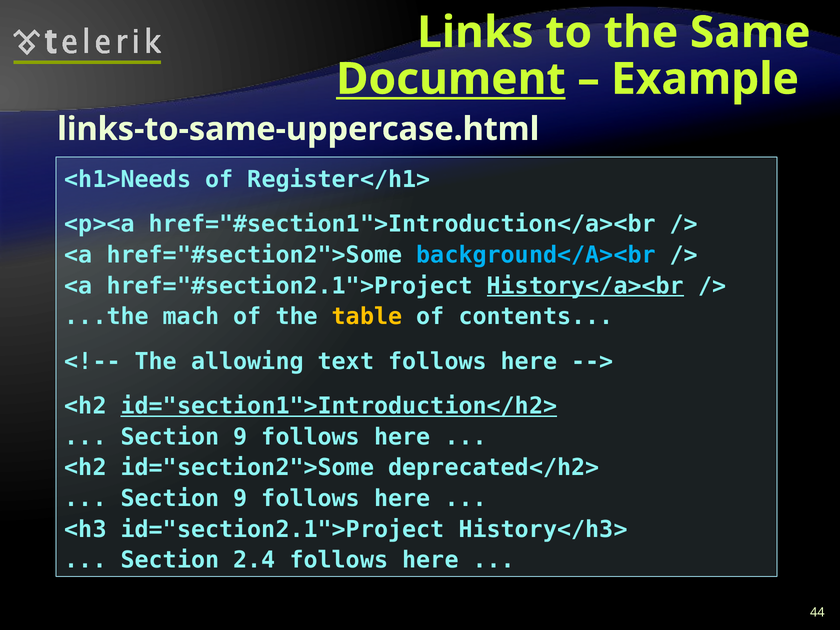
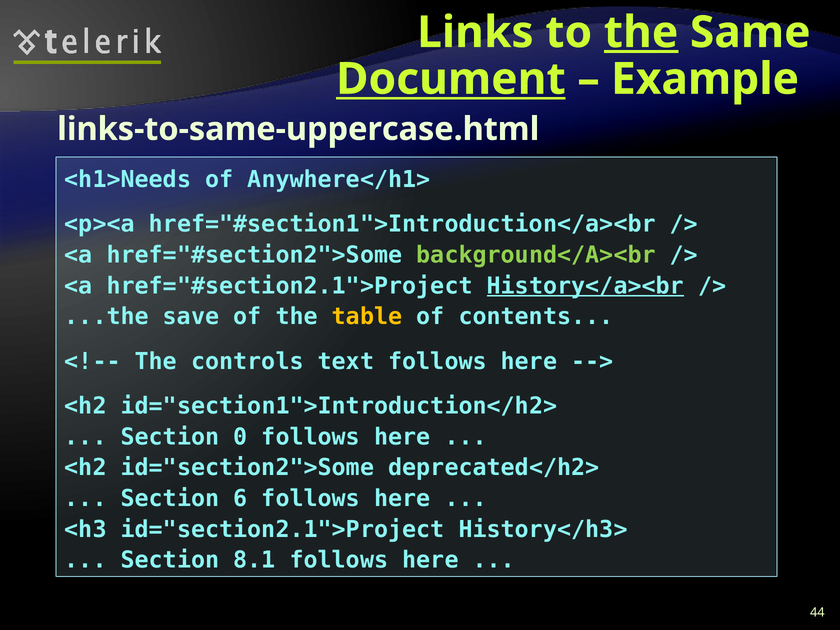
the underline: none -> present (641, 32)
Register</h1>: Register</h1> -> Anywhere</h1> (339, 179)
background</A><br colour: light blue -> light green (536, 255)
mach: mach -> save (191, 317)
allowing: allowing -> controls (247, 361)
id="section1">Introduction</h2> underline: present -> none (339, 406)
9: 9 -> 0 (240, 437)
9: 9 -> 6 (240, 499)
2.4: 2.4 -> 8.1 (254, 560)
